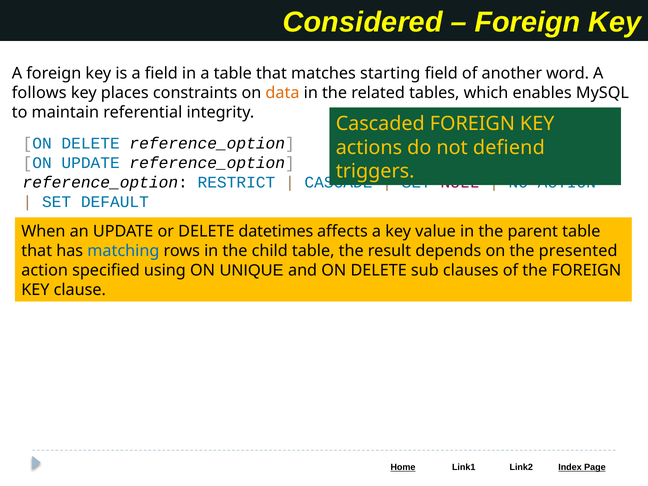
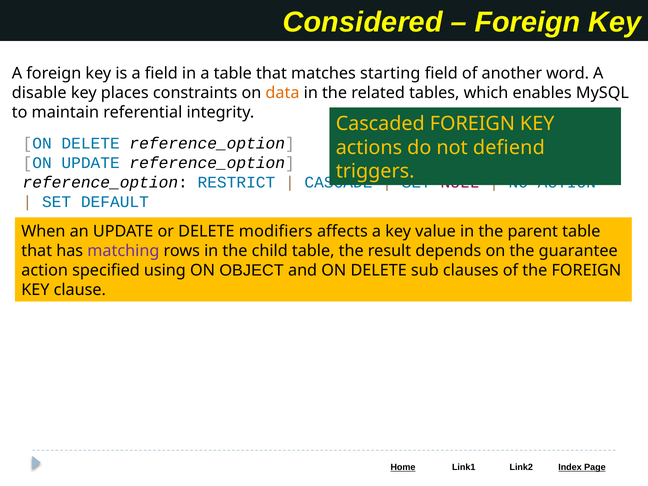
follows: follows -> disable (39, 93)
datetimes: datetimes -> modifiers (276, 231)
matching colour: blue -> purple (123, 251)
presented: presented -> guarantee (578, 251)
UNIQUE: UNIQUE -> OBJECT (252, 270)
